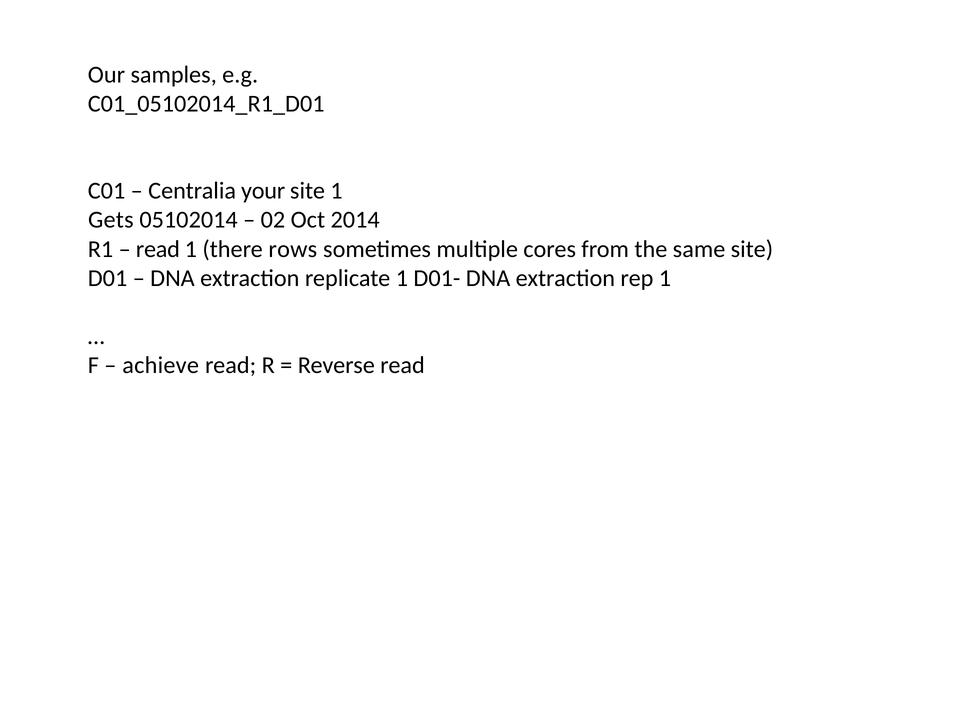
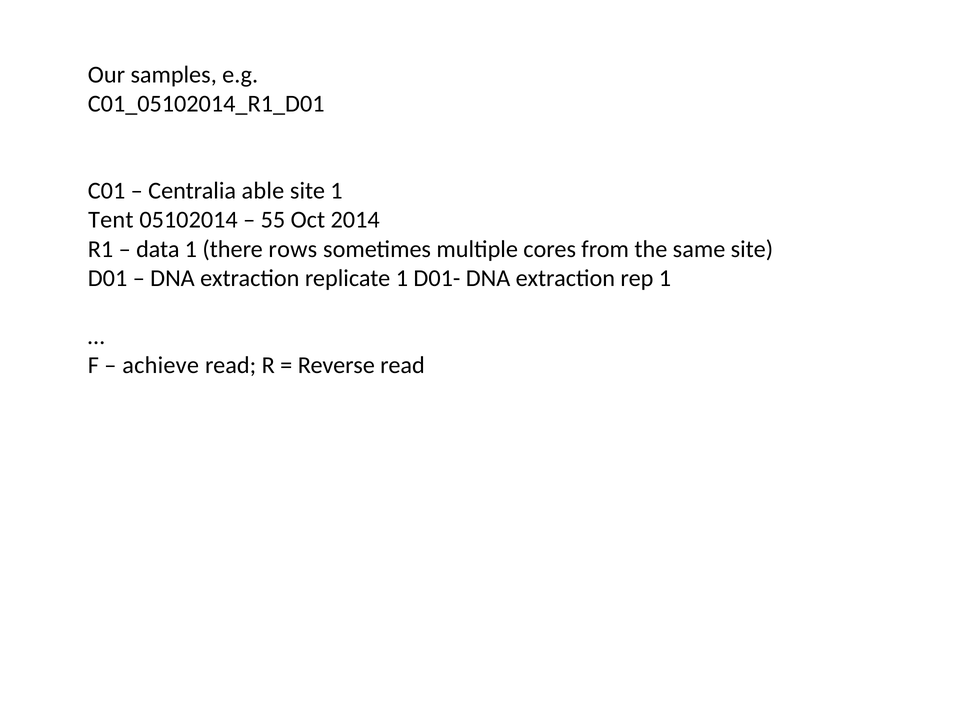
your: your -> able (263, 191)
Gets: Gets -> Tent (111, 220)
02: 02 -> 55 (273, 220)
read: read -> data (158, 249)
